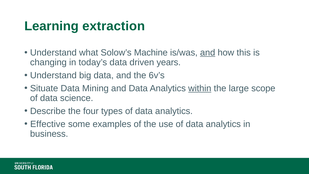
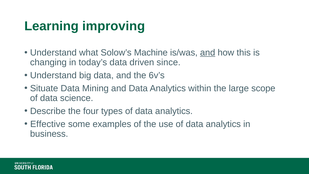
extraction: extraction -> improving (114, 26)
years: years -> since (169, 62)
within underline: present -> none (200, 88)
